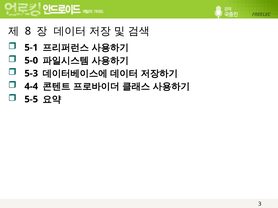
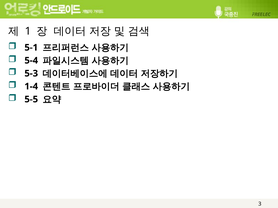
8: 8 -> 1 (28, 31)
5-0: 5-0 -> 5-4 (31, 61)
4-4: 4-4 -> 1-4 (31, 87)
